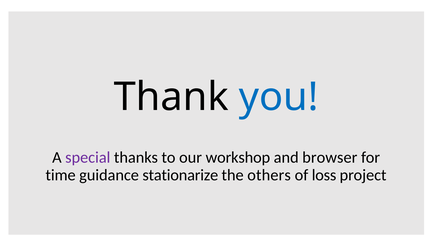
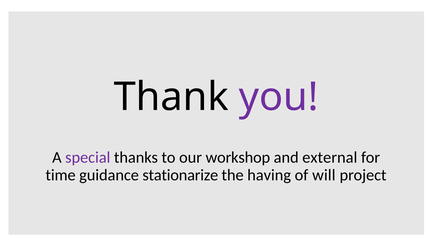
you colour: blue -> purple (279, 97)
browser: browser -> external (330, 158)
others: others -> having (269, 175)
loss: loss -> will (324, 175)
